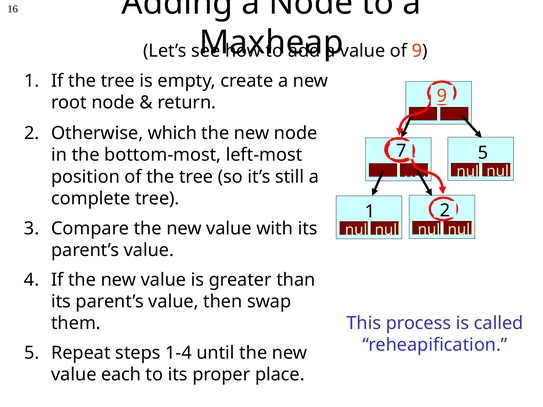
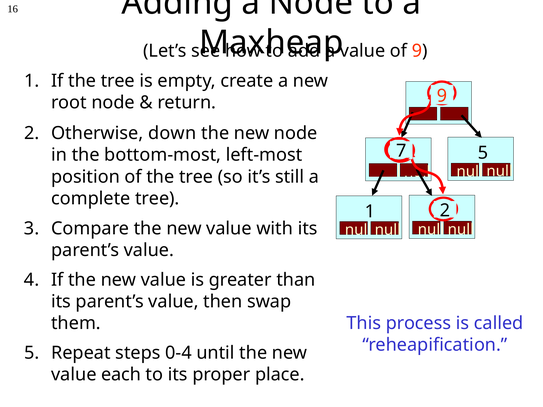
which: which -> down (172, 133)
1-4: 1-4 -> 0-4 (178, 353)
